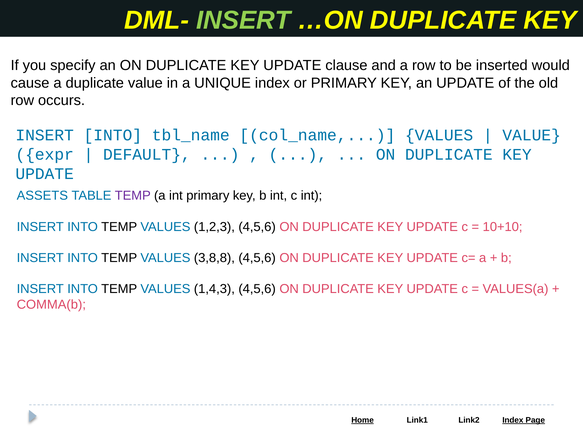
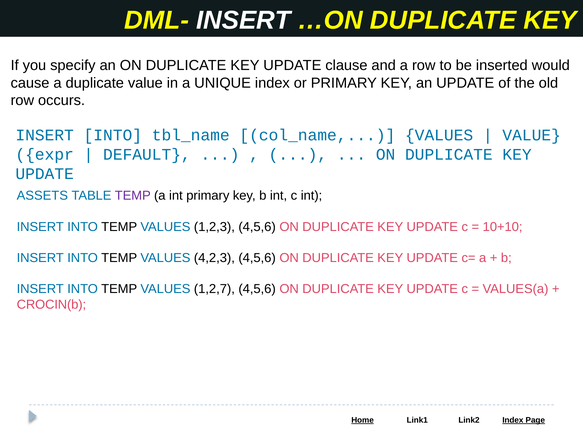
INSERT colour: light green -> white (243, 20)
3,8,8: 3,8,8 -> 4,2,3 (214, 258)
1,4,3: 1,4,3 -> 1,2,7 (214, 289)
COMMA(b: COMMA(b -> CROCIN(b (51, 305)
